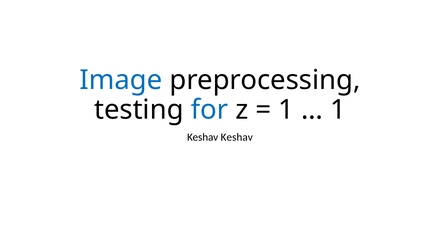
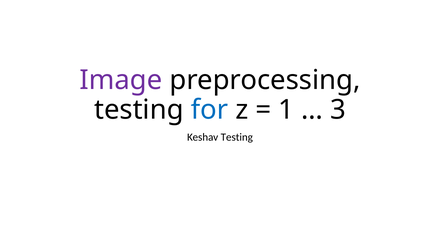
Image colour: blue -> purple (121, 80)
1: 1 -> 3 (338, 110)
Keshav Keshav: Keshav -> Testing (237, 138)
